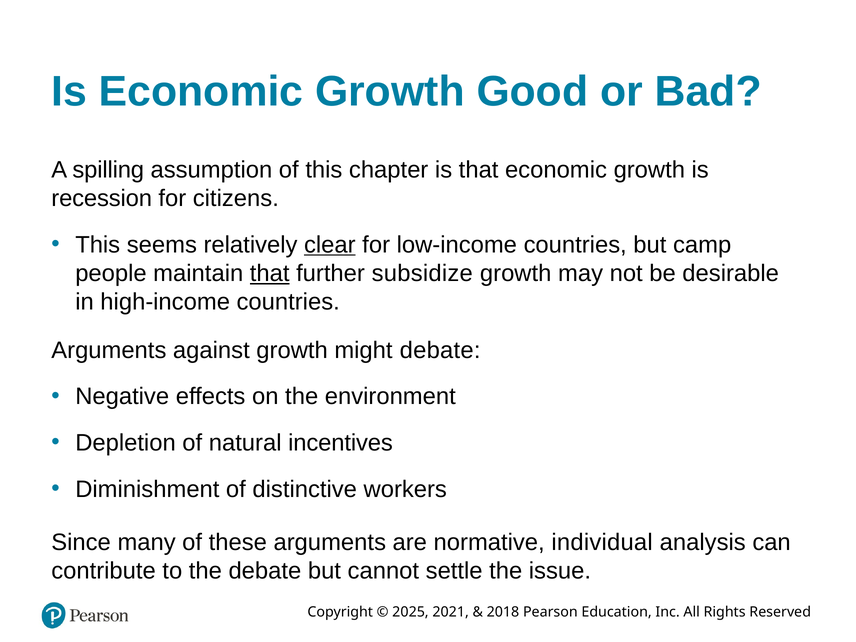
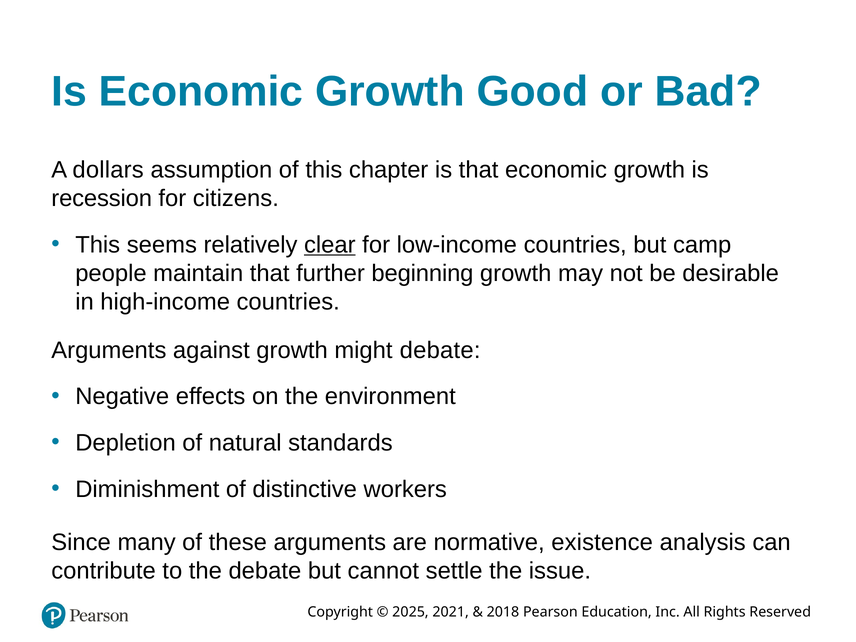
spilling: spilling -> dollars (108, 170)
that underline: present -> none (270, 273)
subsidize: subsidize -> beginning (422, 273)
incentives: incentives -> standards (340, 443)
individual: individual -> existence (602, 543)
